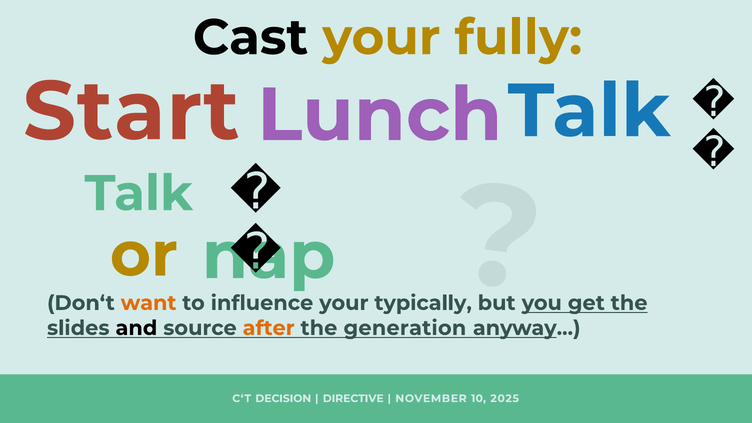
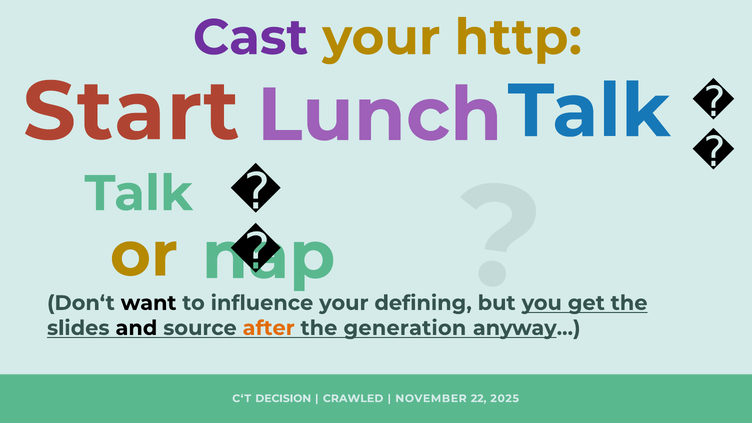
Cast colour: black -> purple (251, 38)
fully: fully -> http (518, 38)
want colour: orange -> black (149, 303)
typically: typically -> defining (423, 303)
DIRECTIVE: DIRECTIVE -> CRAWLED (353, 398)
10: 10 -> 22 (479, 398)
